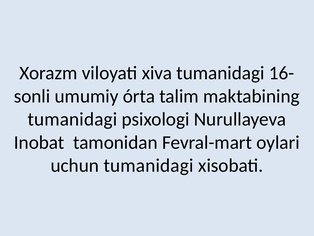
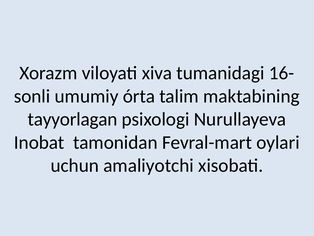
tumanidagi: tumanidagi -> tayyorlagan (73, 119)
uchun tumanidagi: tumanidagi -> amaliyotchi (149, 165)
